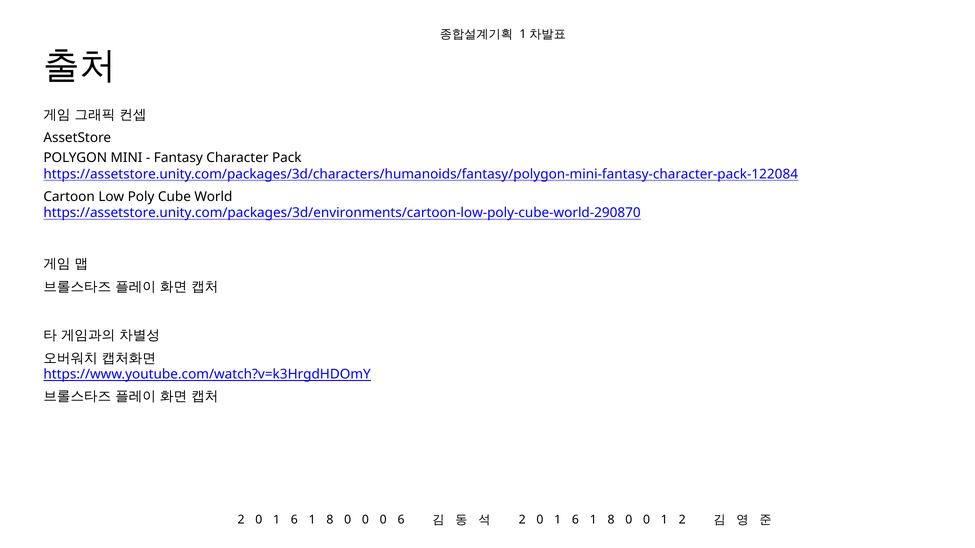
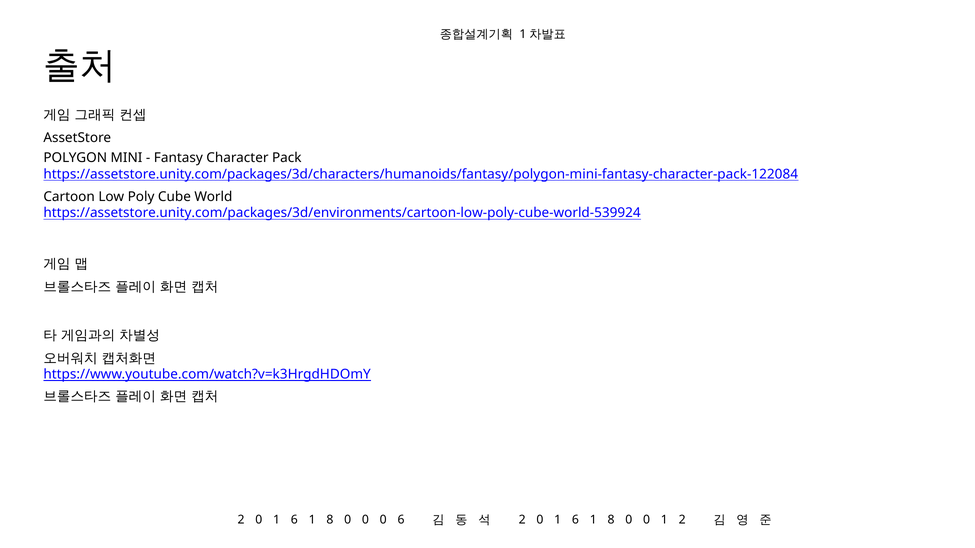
https://assetstore.unity.com/packages/3d/environments/cartoon-low-poly-cube-world-290870: https://assetstore.unity.com/packages/3d/environments/cartoon-low-poly-cube-world-290870 -> https://assetstore.unity.com/packages/3d/environments/cartoon-low-poly-cube-world-539924 (342, 213)
